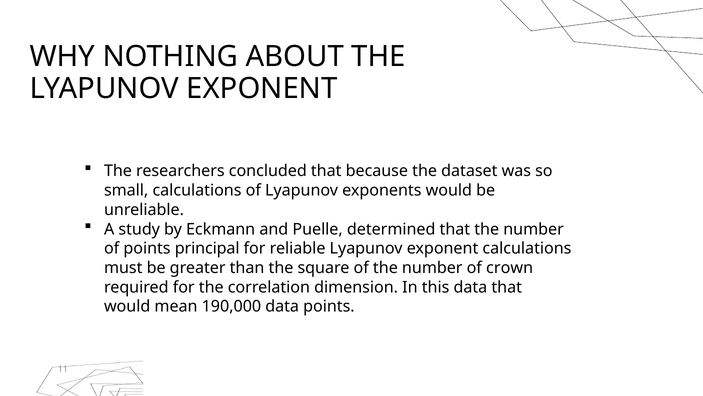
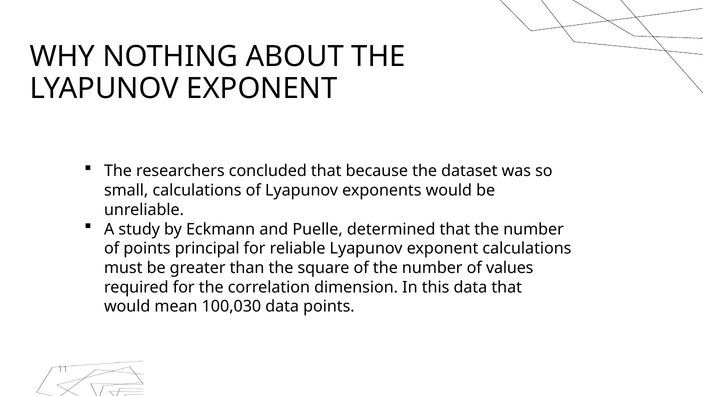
crown: crown -> values (510, 268)
190,000: 190,000 -> 100,030 (231, 306)
